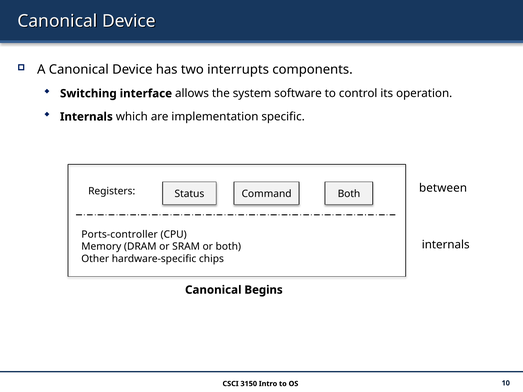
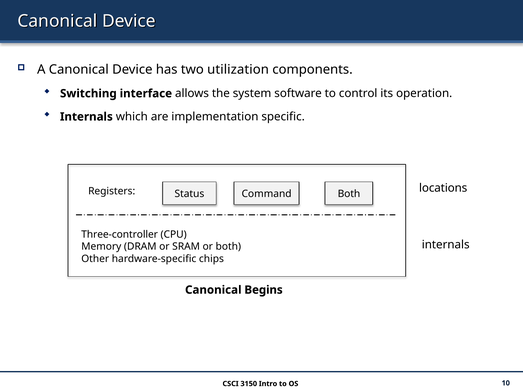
interrupts: interrupts -> utilization (238, 70)
between: between -> locations (443, 188)
Ports-controller: Ports-controller -> Three-controller (120, 235)
